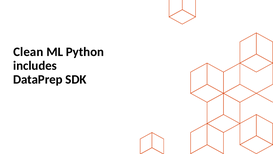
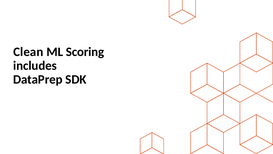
Python: Python -> Scoring (85, 52)
